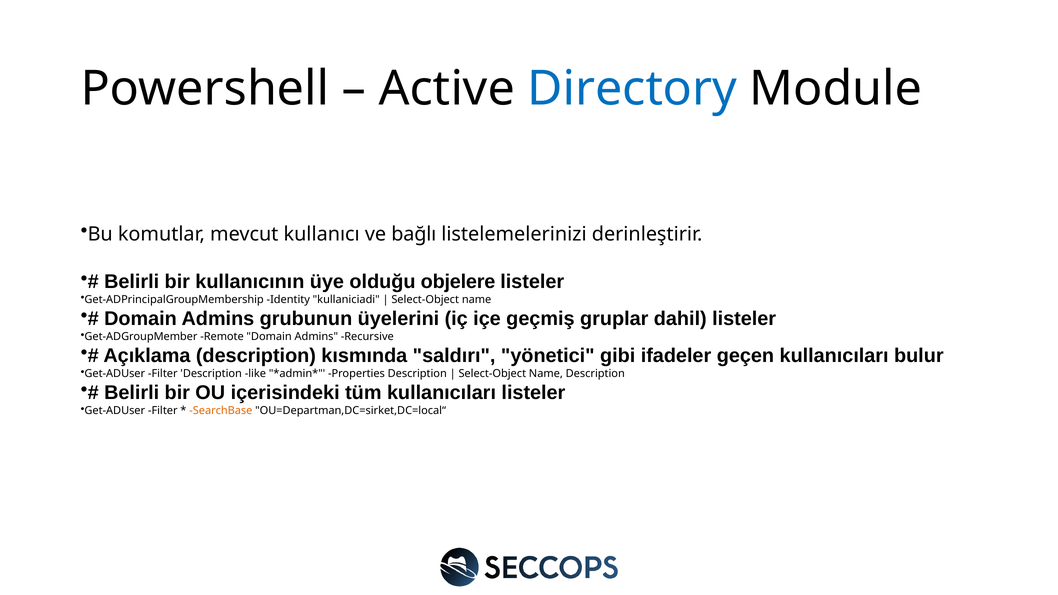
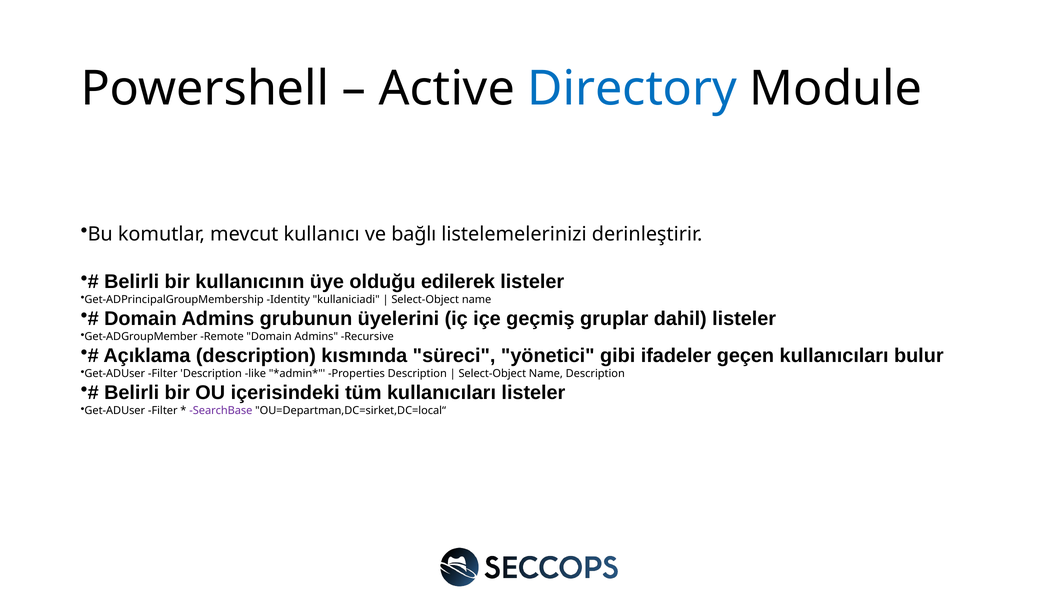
objelere: objelere -> edilerek (458, 282)
saldırı: saldırı -> süreci (454, 356)
SearchBase colour: orange -> purple (221, 411)
